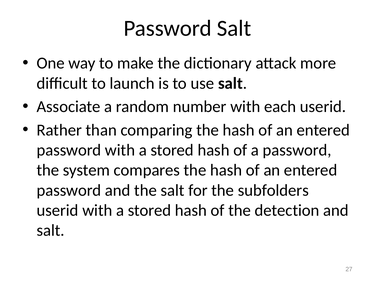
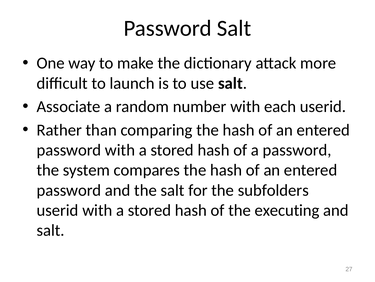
detection: detection -> executing (287, 210)
